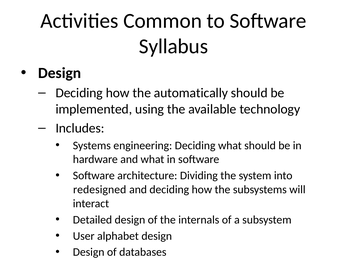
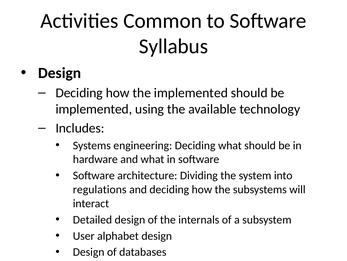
the automatically: automatically -> implemented (191, 93)
redesigned: redesigned -> regulations (100, 189)
